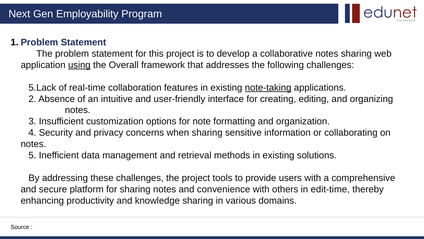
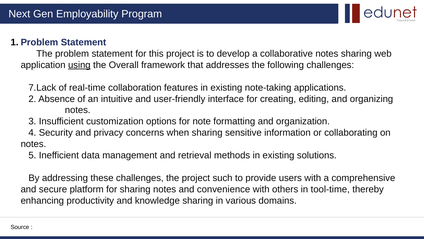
5.Lack: 5.Lack -> 7.Lack (42, 87)
note-taking underline: present -> none (268, 87)
tools: tools -> such (223, 178)
edit-time: edit-time -> tool-time (330, 189)
